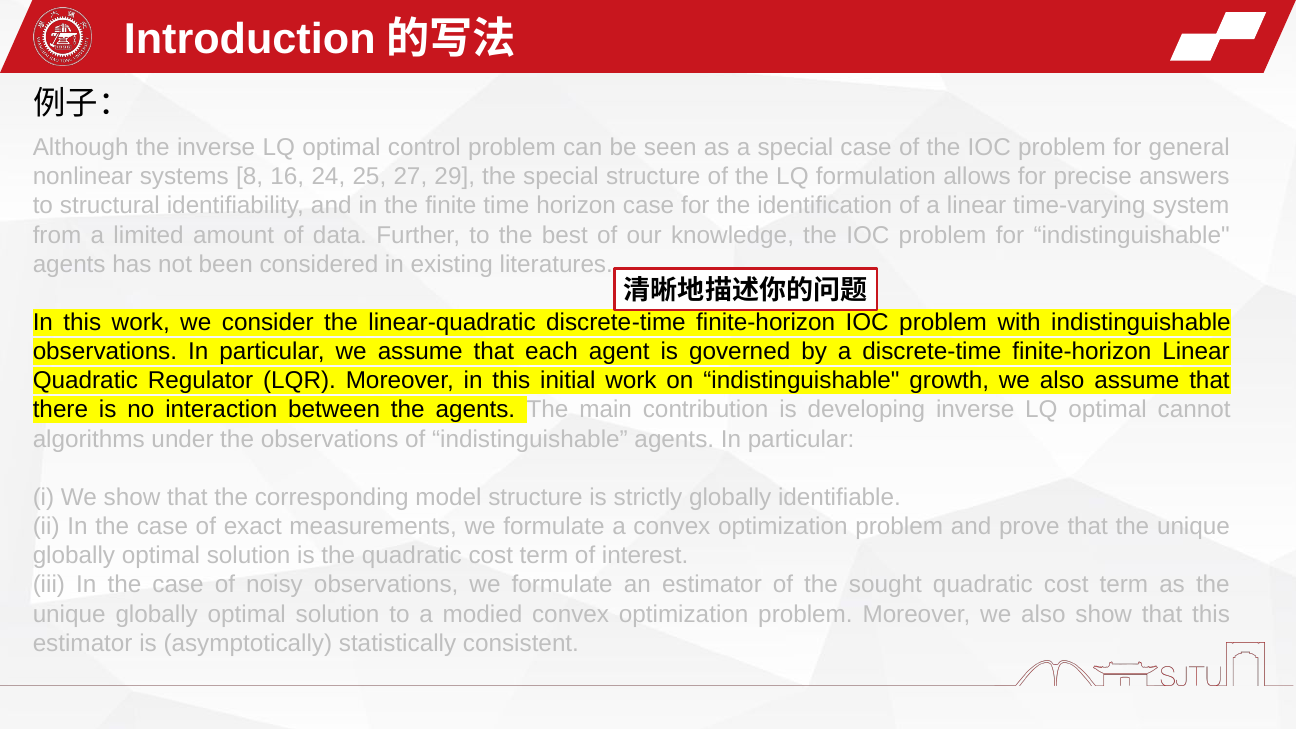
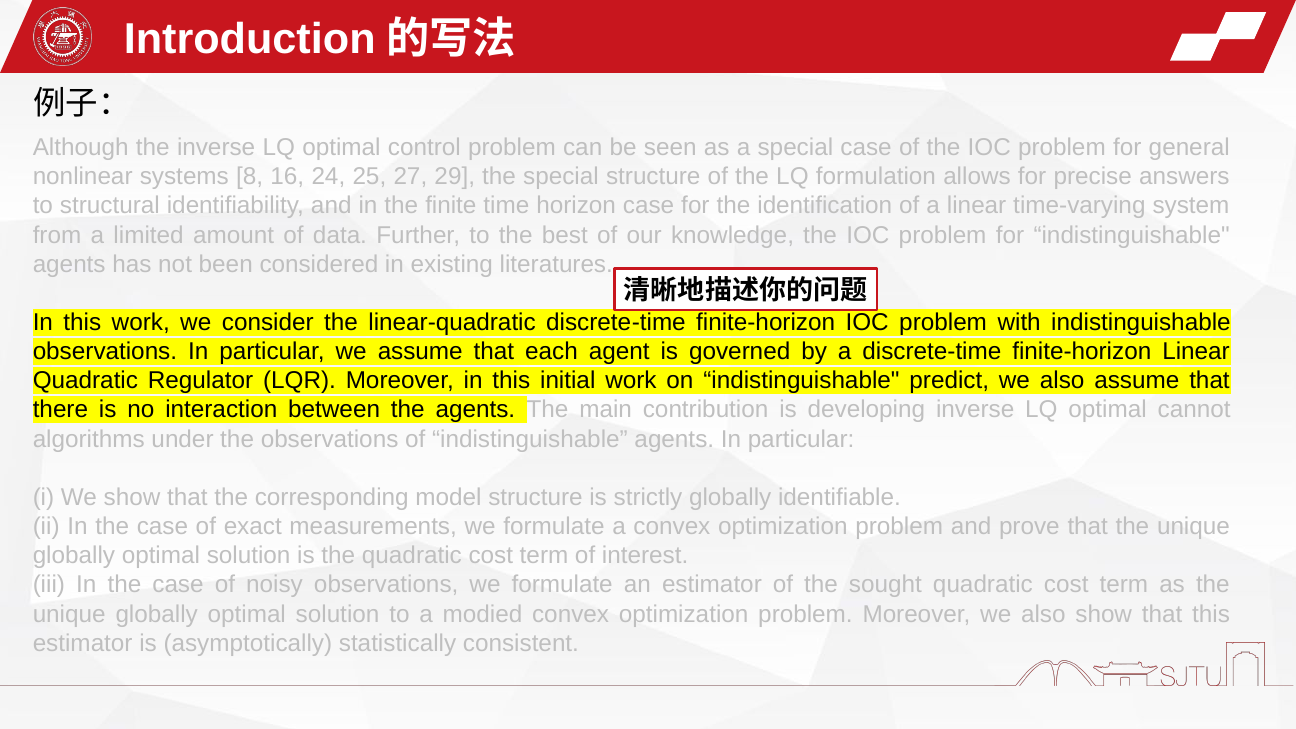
growth: growth -> predict (949, 381)
